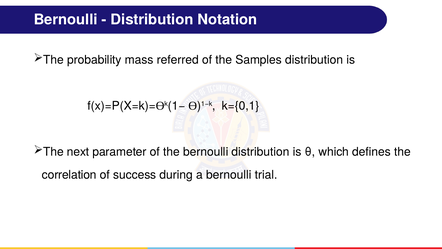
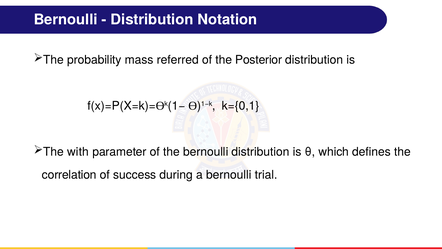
Samples: Samples -> Posterior (259, 60)
next: next -> with (78, 152)
